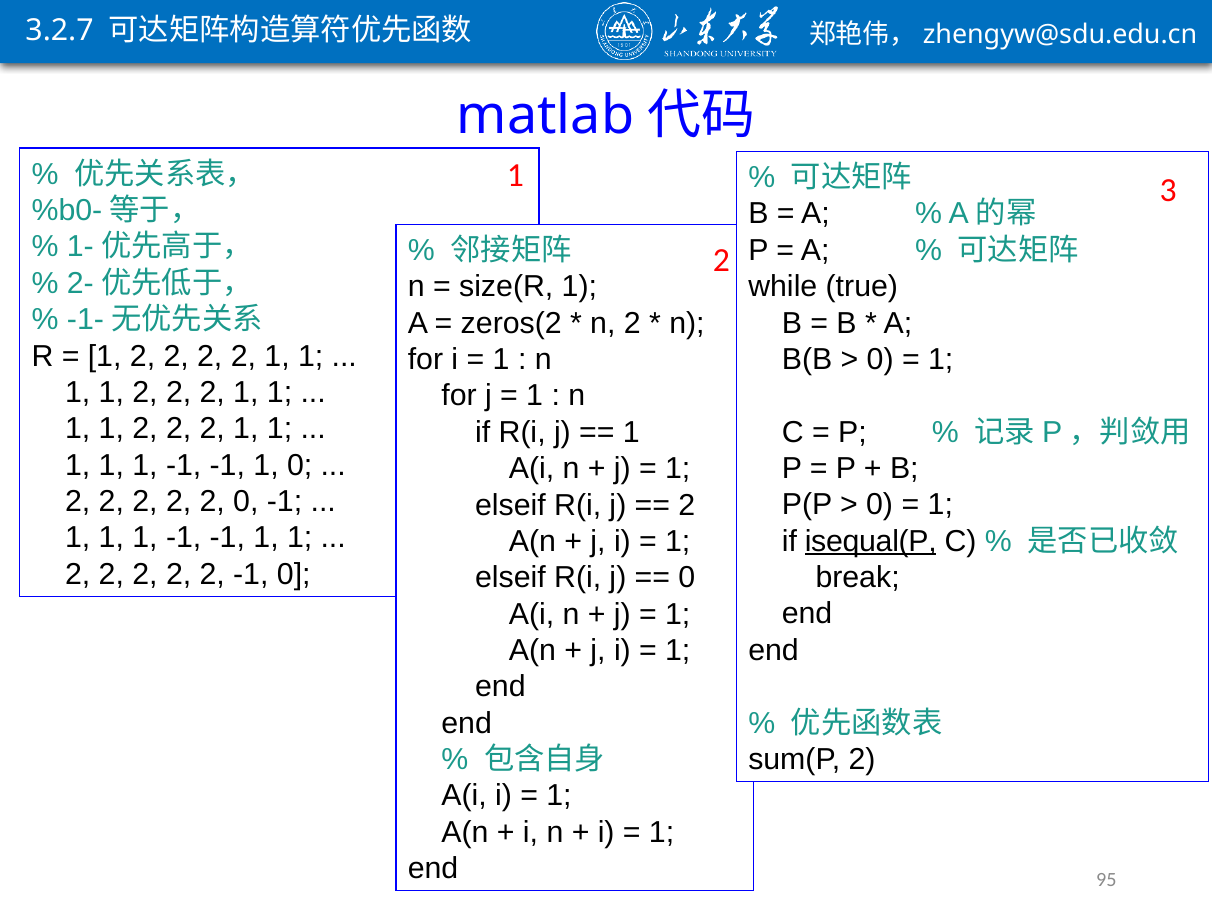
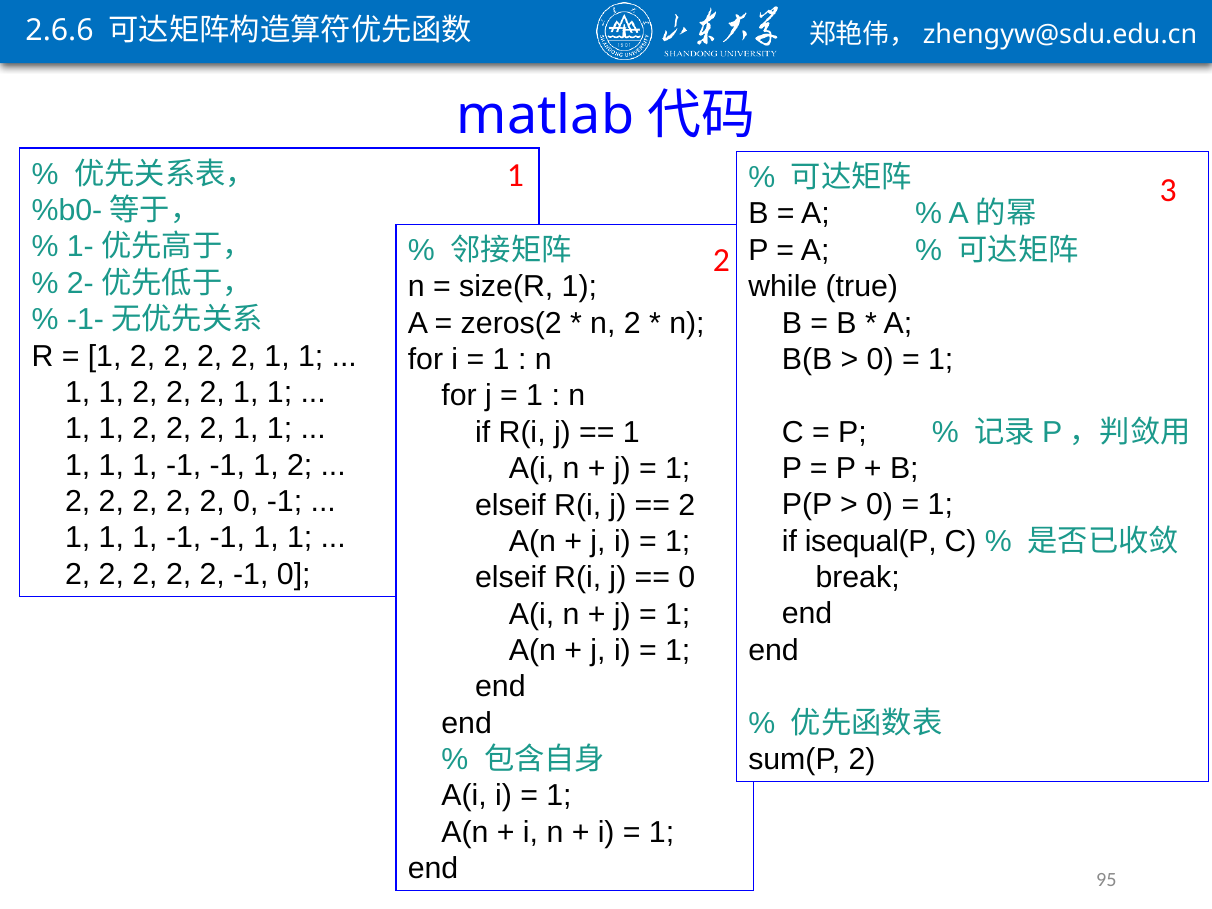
3.2.7: 3.2.7 -> 2.6.6 (60, 31)
-1 1 0: 0 -> 2 (300, 465)
isequal(P underline: present -> none (871, 541)
